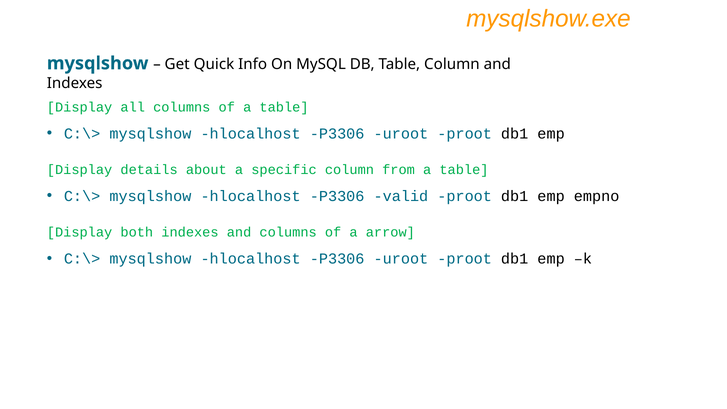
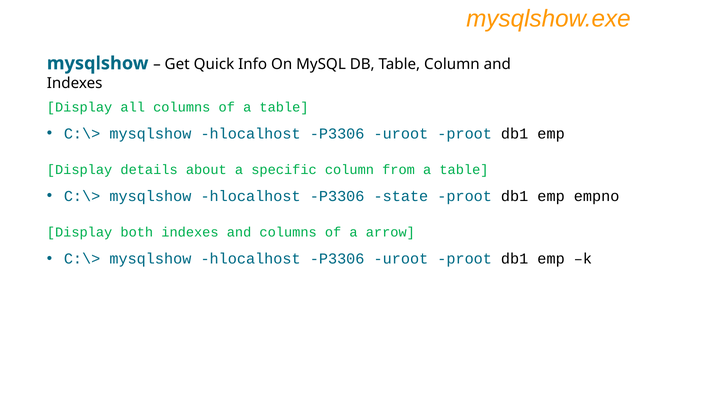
valid: valid -> state (401, 196)
